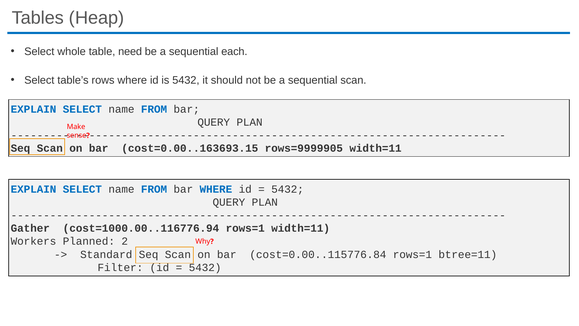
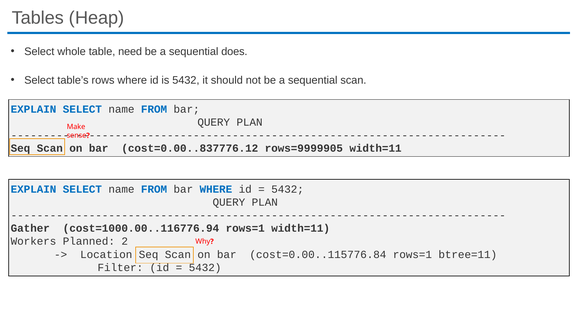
each: each -> does (234, 51)
cost=0.00..163693.15: cost=0.00..163693.15 -> cost=0.00..837776.12 (190, 148)
Standard: Standard -> Location (106, 254)
